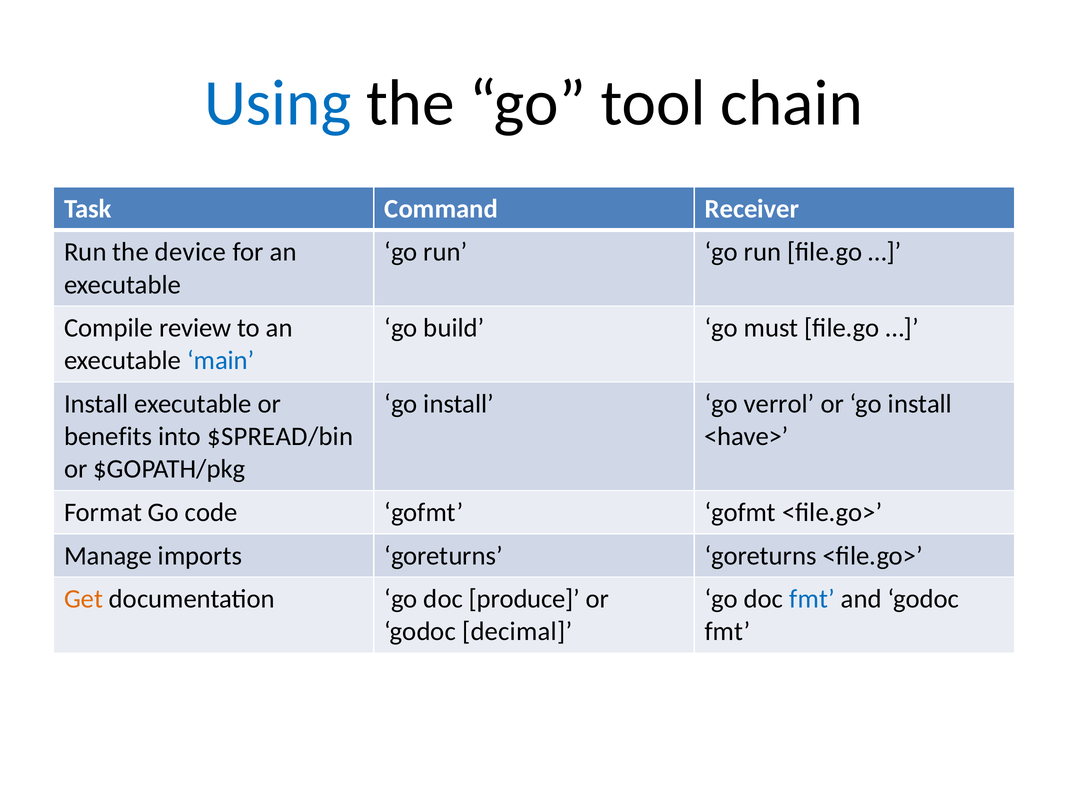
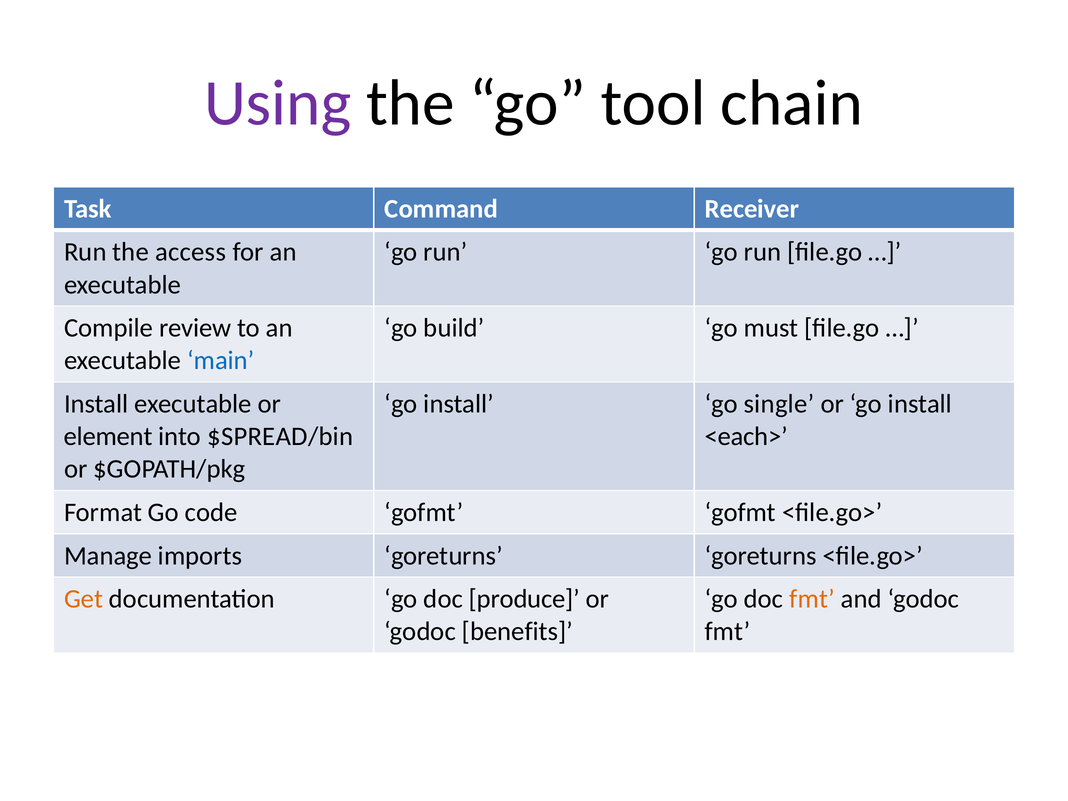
Using colour: blue -> purple (278, 103)
device: device -> access (191, 252)
verrol: verrol -> single (779, 404)
benefits: benefits -> element (108, 437)
<have>: <have> -> <each> (746, 437)
fmt colour: blue -> orange (812, 599)
decimal: decimal -> benefits (517, 632)
